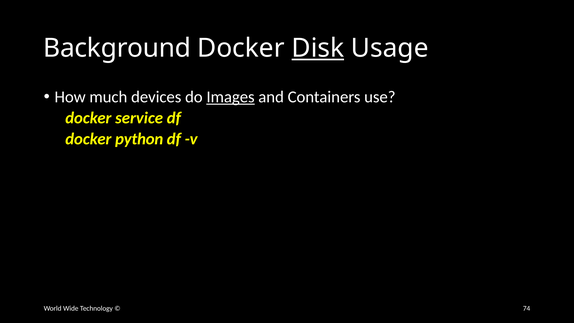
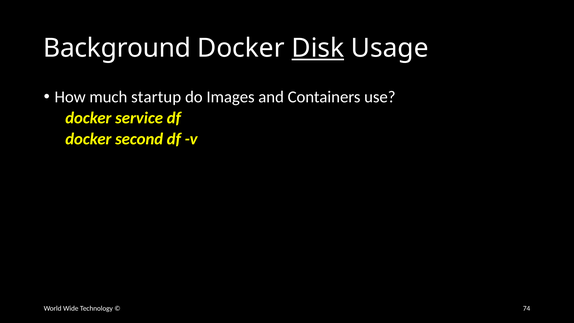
devices: devices -> startup (156, 97)
Images underline: present -> none (231, 97)
python: python -> second (139, 139)
